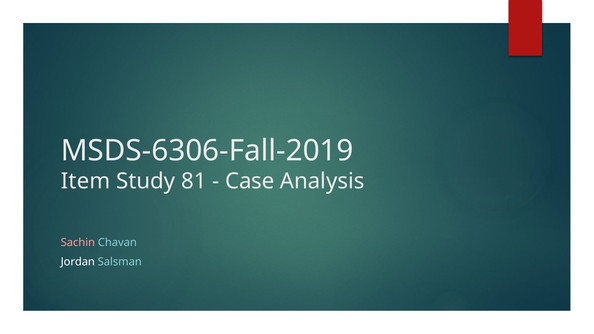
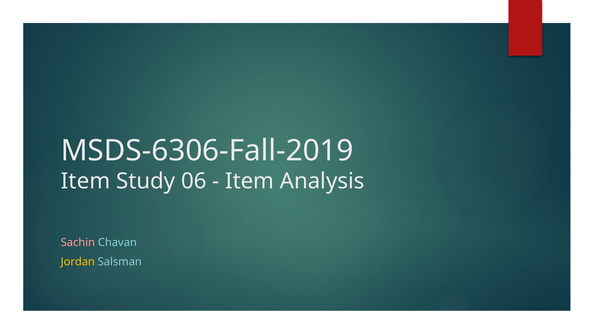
81: 81 -> 06 (194, 181)
Case: Case -> Item (250, 181)
Jordan colour: white -> yellow (78, 262)
